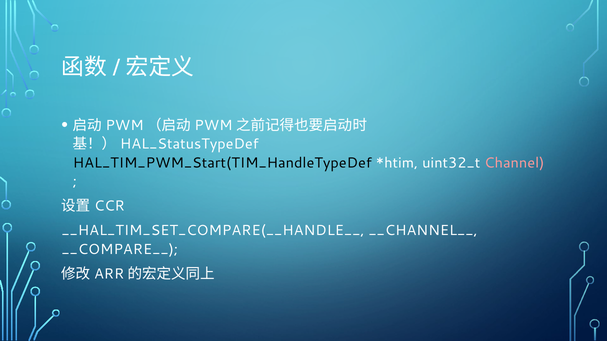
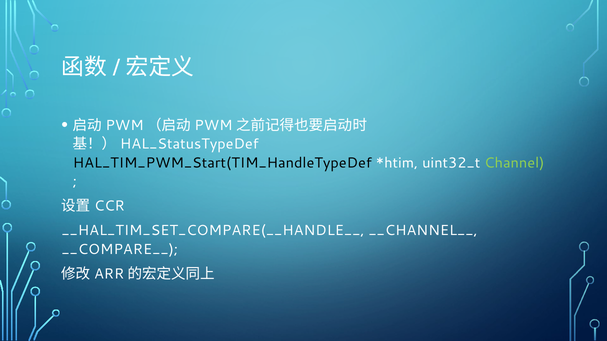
Channel colour: pink -> light green (514, 163)
